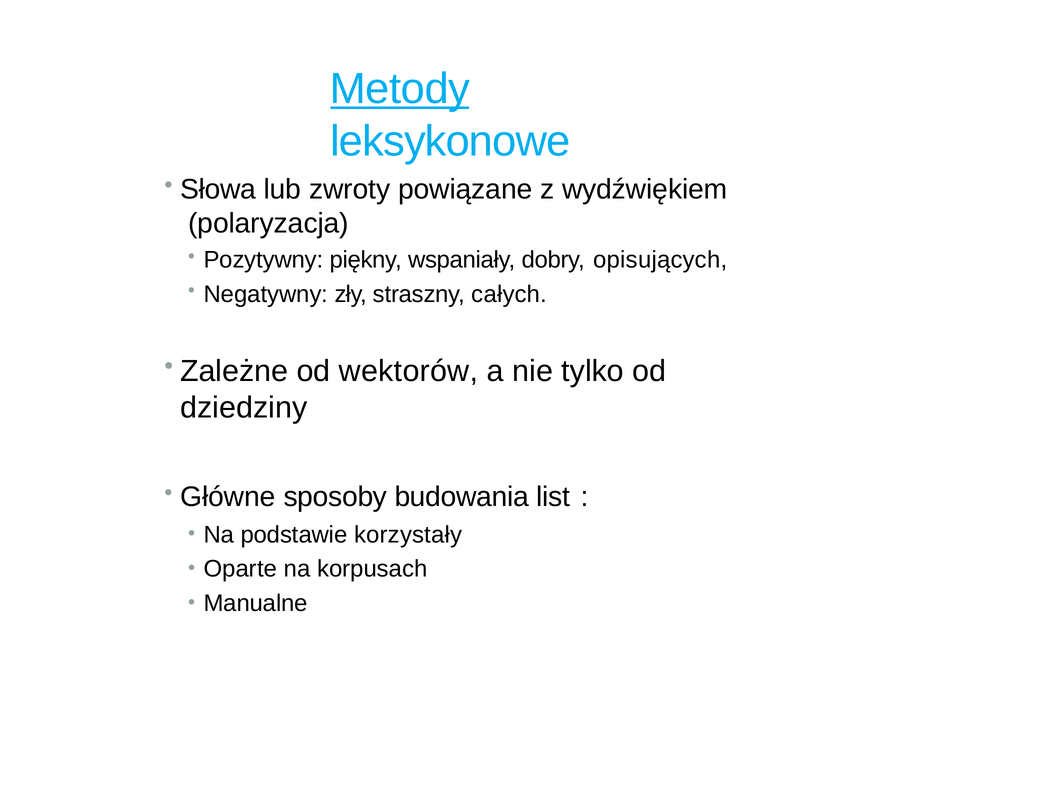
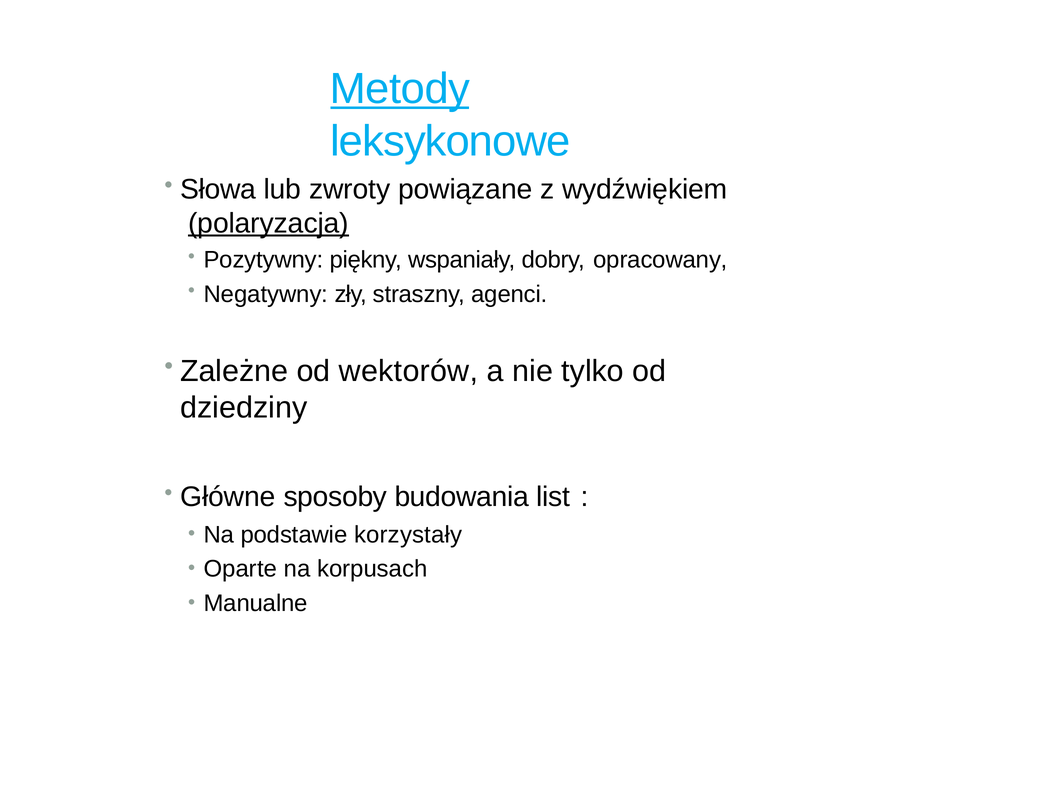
polaryzacja underline: none -> present (268, 223)
opisujących: opisujących -> opracowany (660, 260)
całych: całych -> agenci (509, 294)
